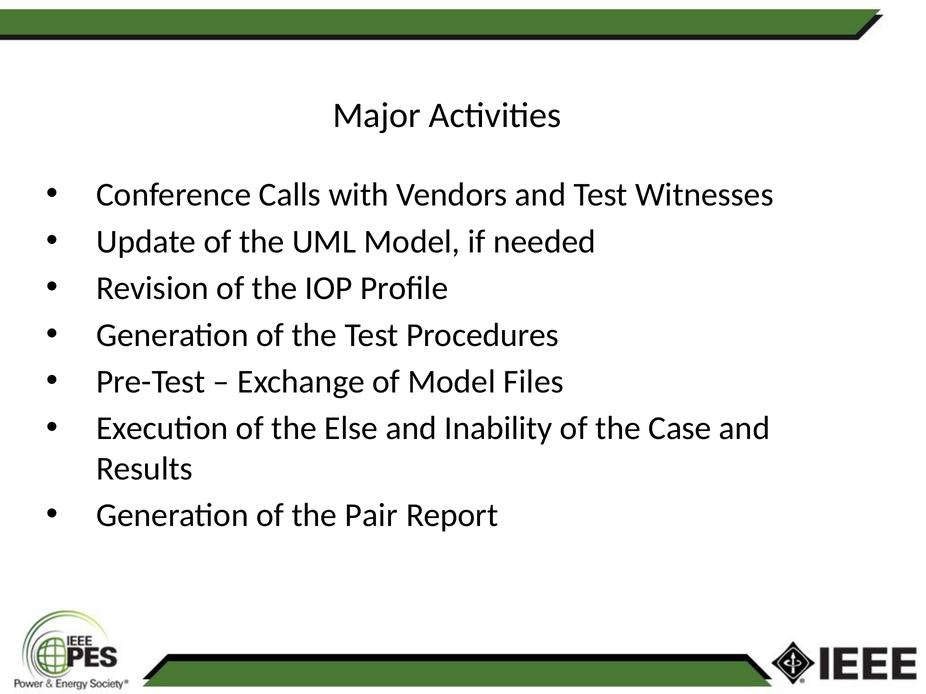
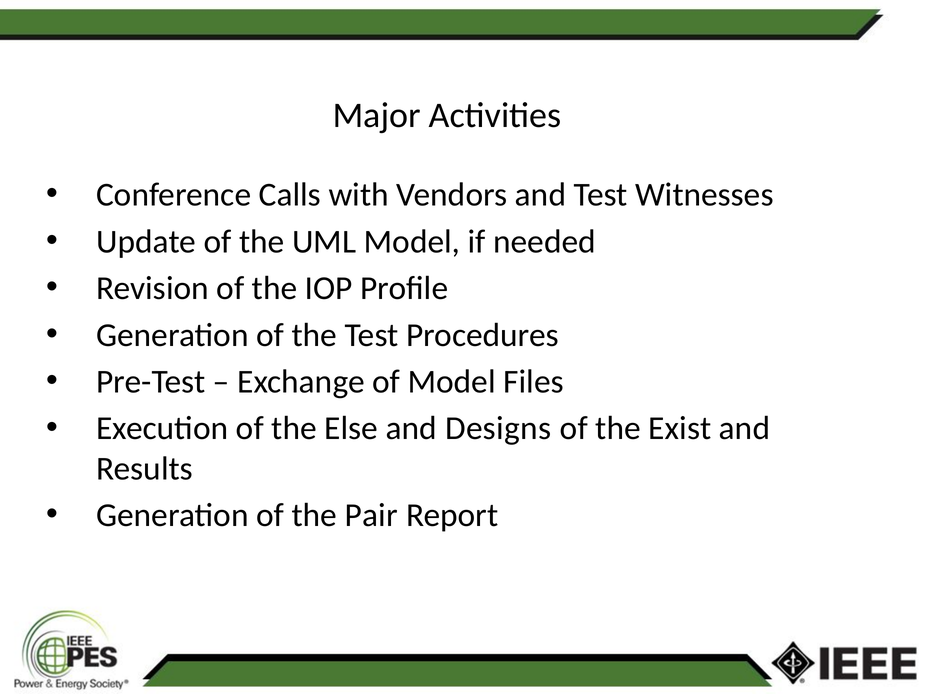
Inability: Inability -> Designs (498, 429)
Case: Case -> Exist (680, 429)
